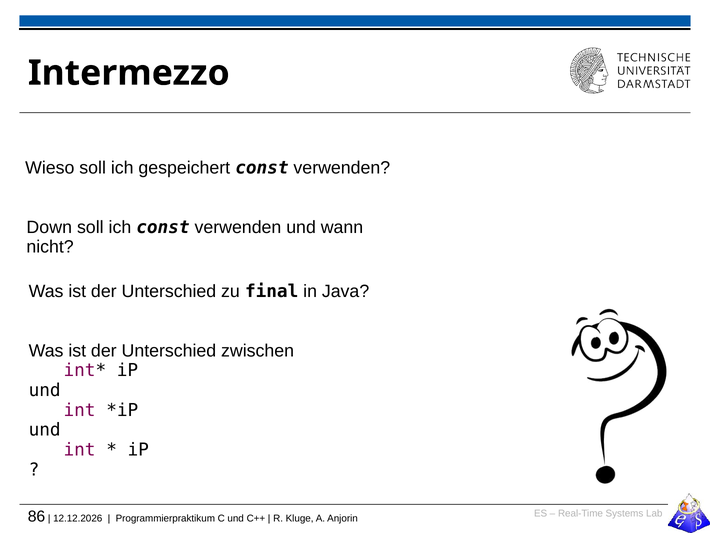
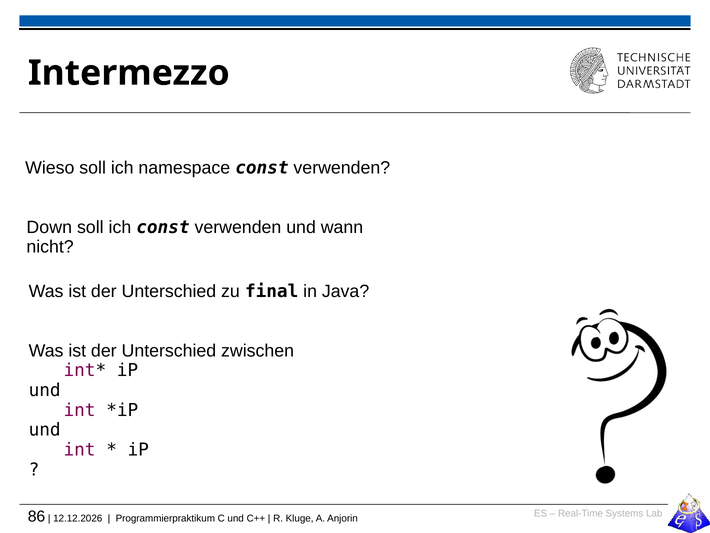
gespeichert: gespeichert -> namespace (184, 168)
